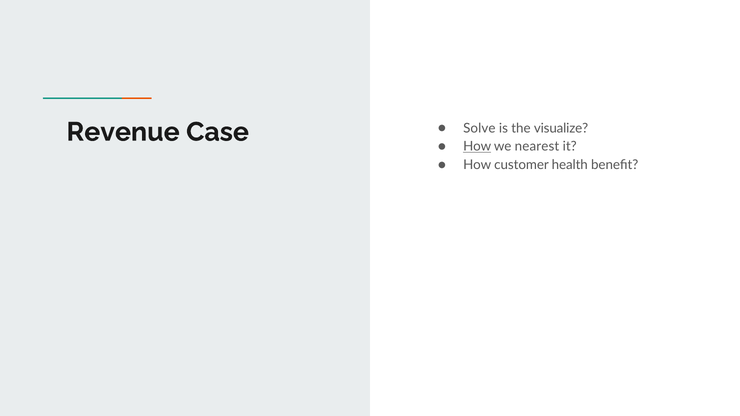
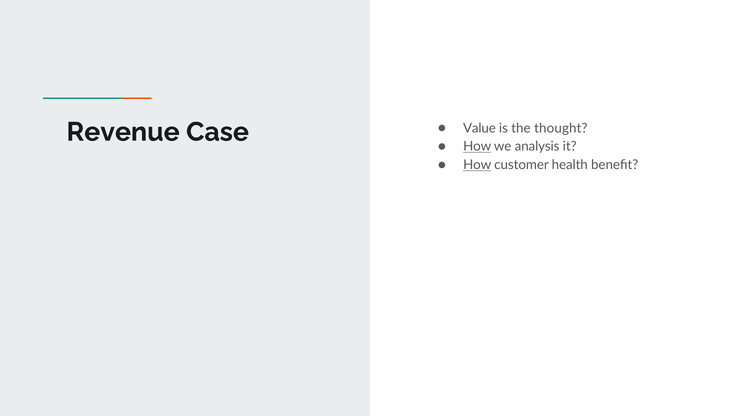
Solve: Solve -> Value (479, 128)
visualize: visualize -> thought (561, 128)
nearest: nearest -> analysis (537, 147)
How underline: none -> present (477, 165)
